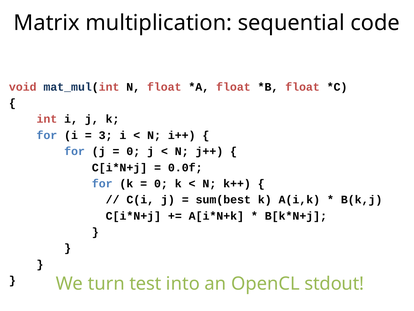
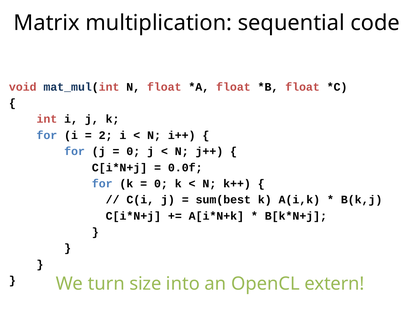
3: 3 -> 2 (106, 135)
test: test -> size (145, 283)
stdout: stdout -> extern (334, 283)
